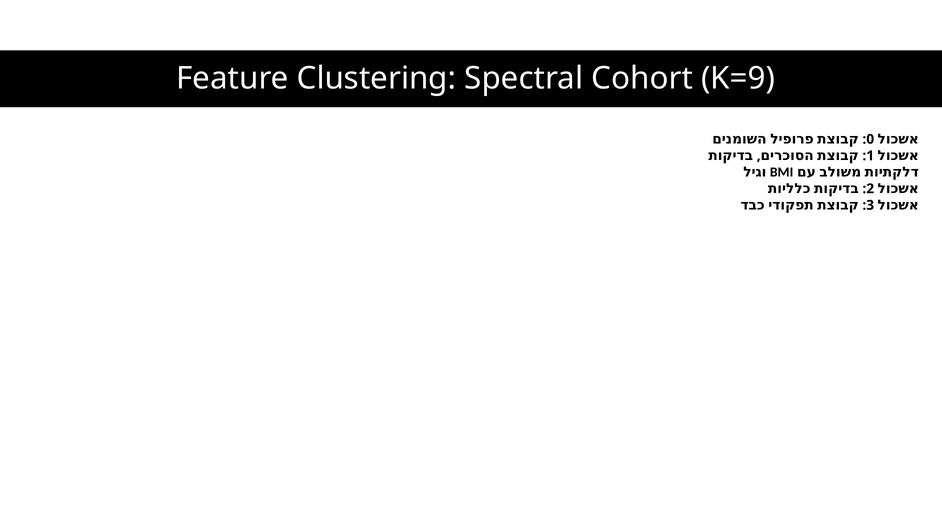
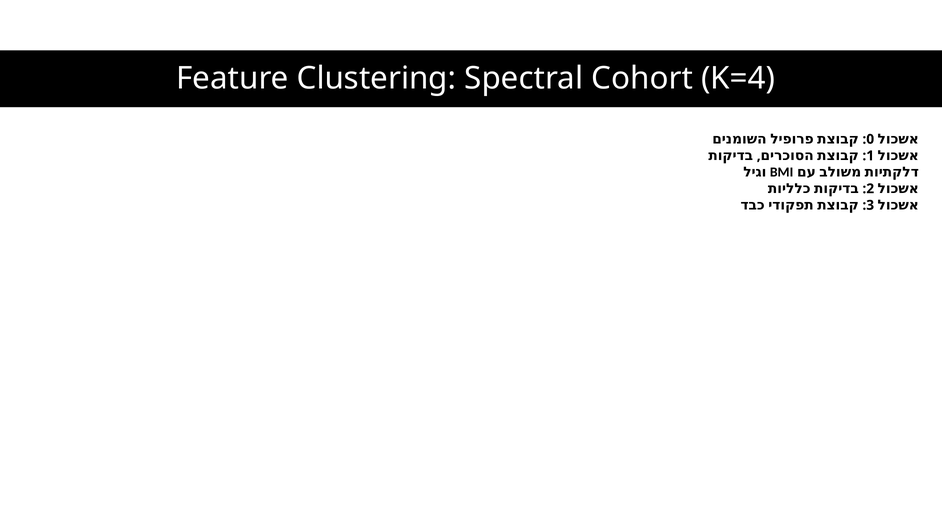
K=9: K=9 -> K=4 (738, 78)
